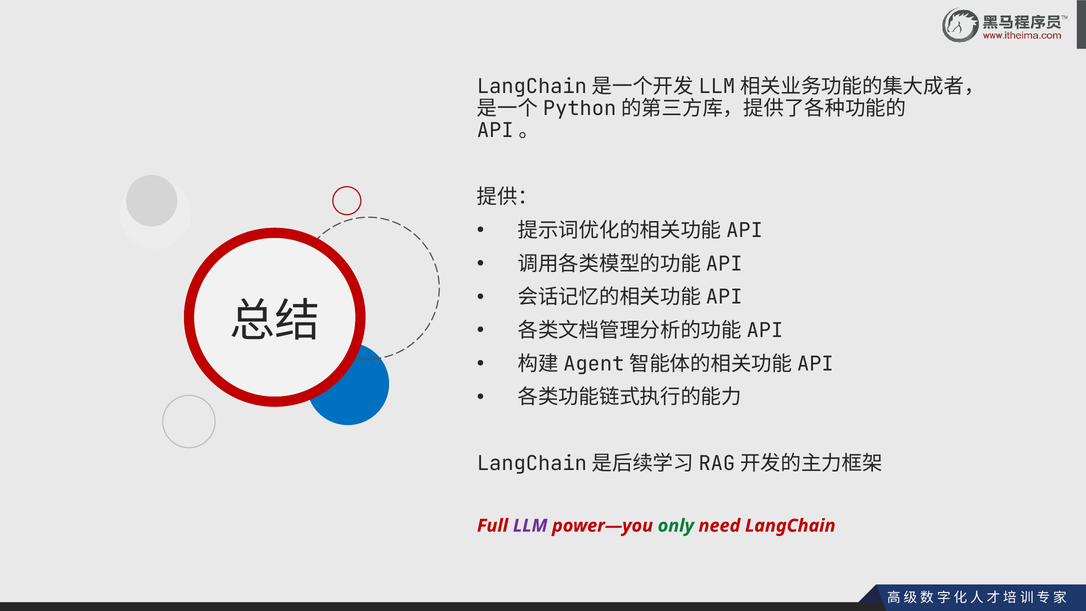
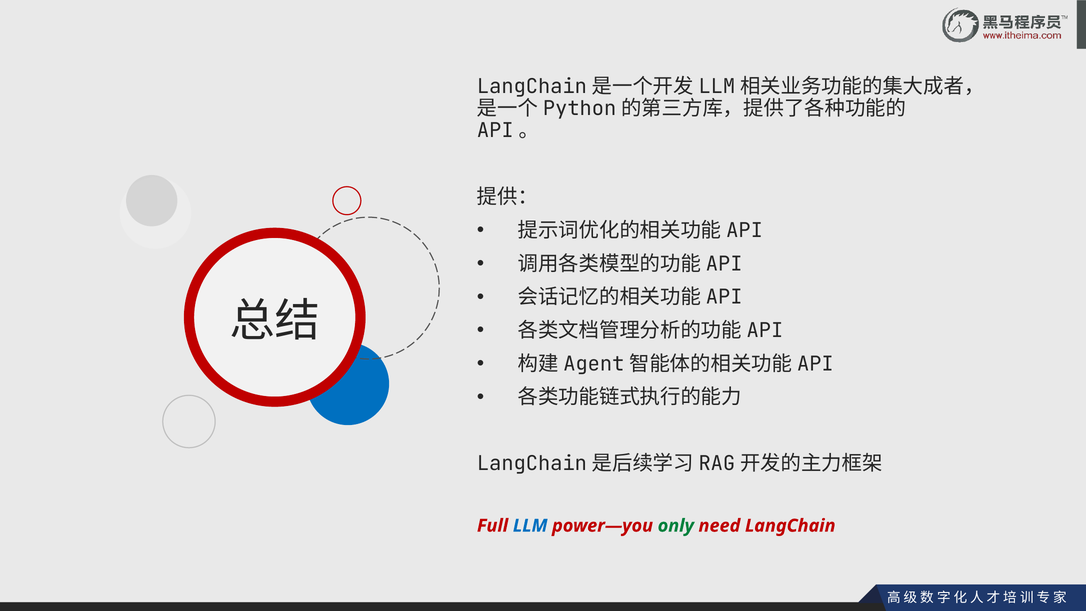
LLM colour: purple -> blue (530, 526)
